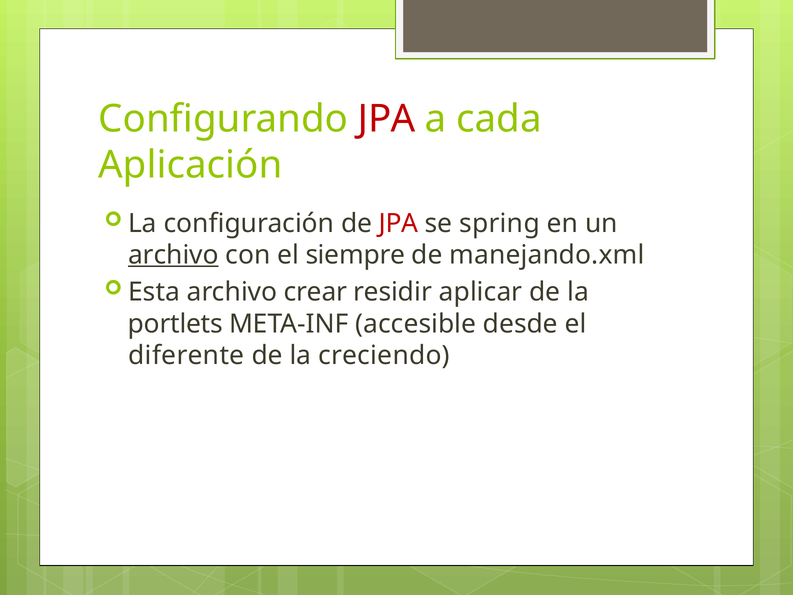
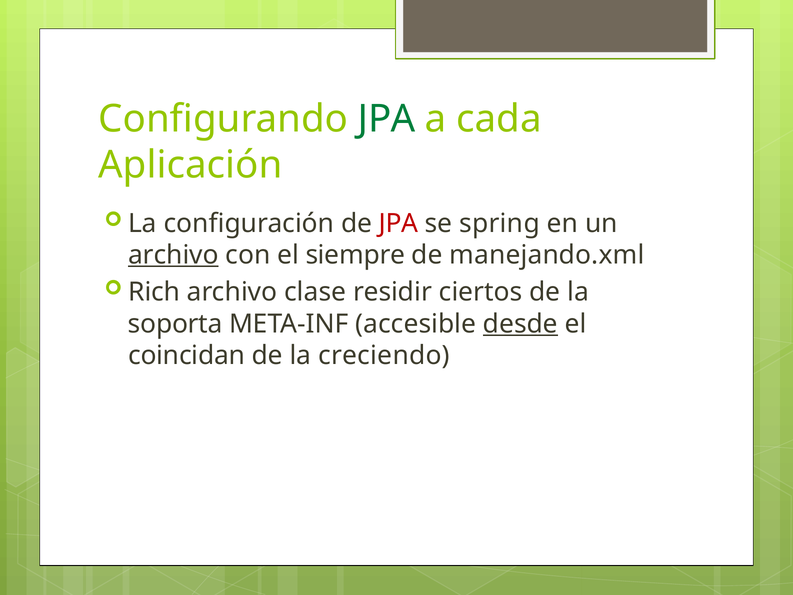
JPA colour: red -> green (387, 119)
Esta: Esta -> Rich (154, 292)
crear: crear -> clase (315, 292)
aplicar: aplicar -> ciertos (481, 292)
portlets: portlets -> soporta (175, 324)
desde underline: none -> present (520, 324)
diferente: diferente -> coincidan (187, 355)
